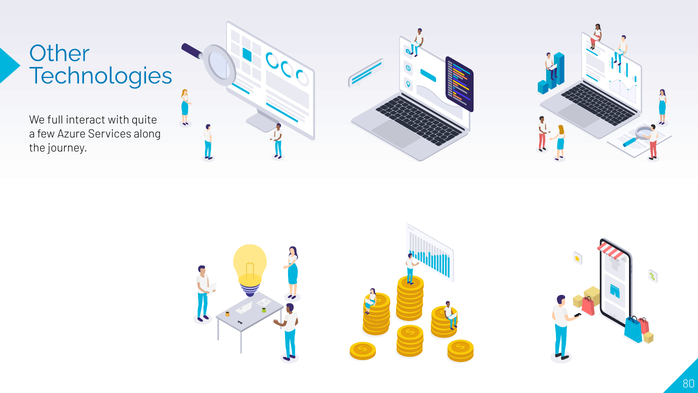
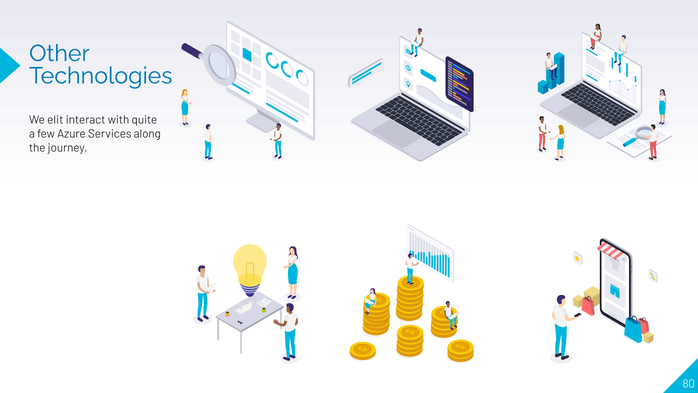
full: full -> elit (55, 120)
